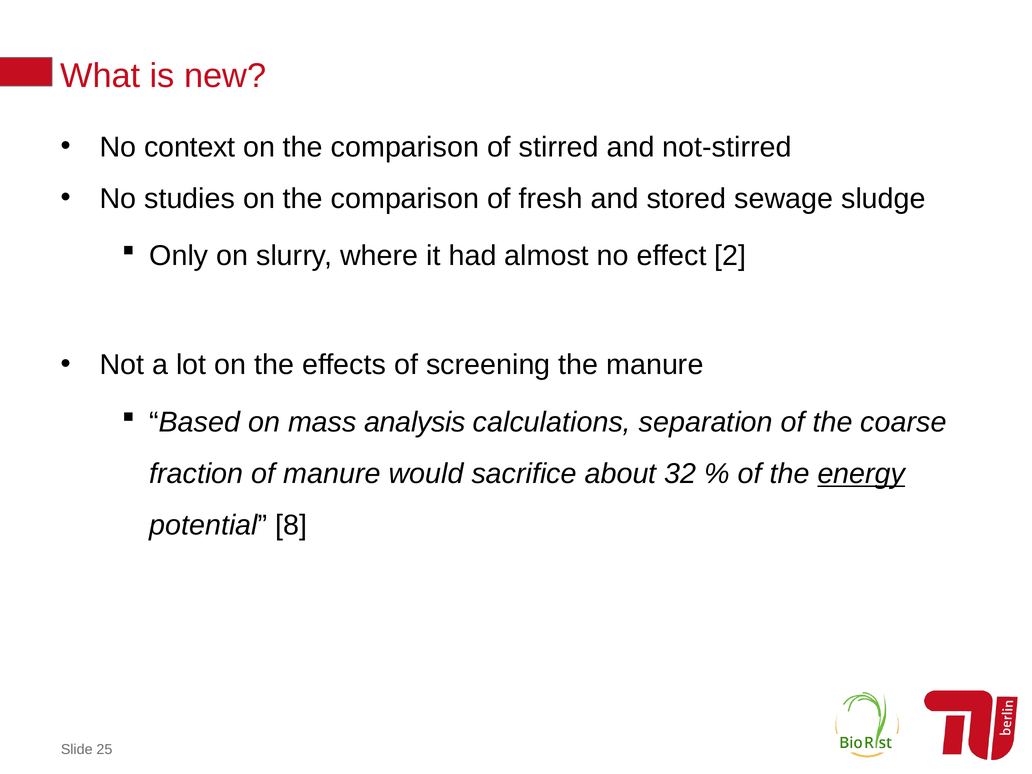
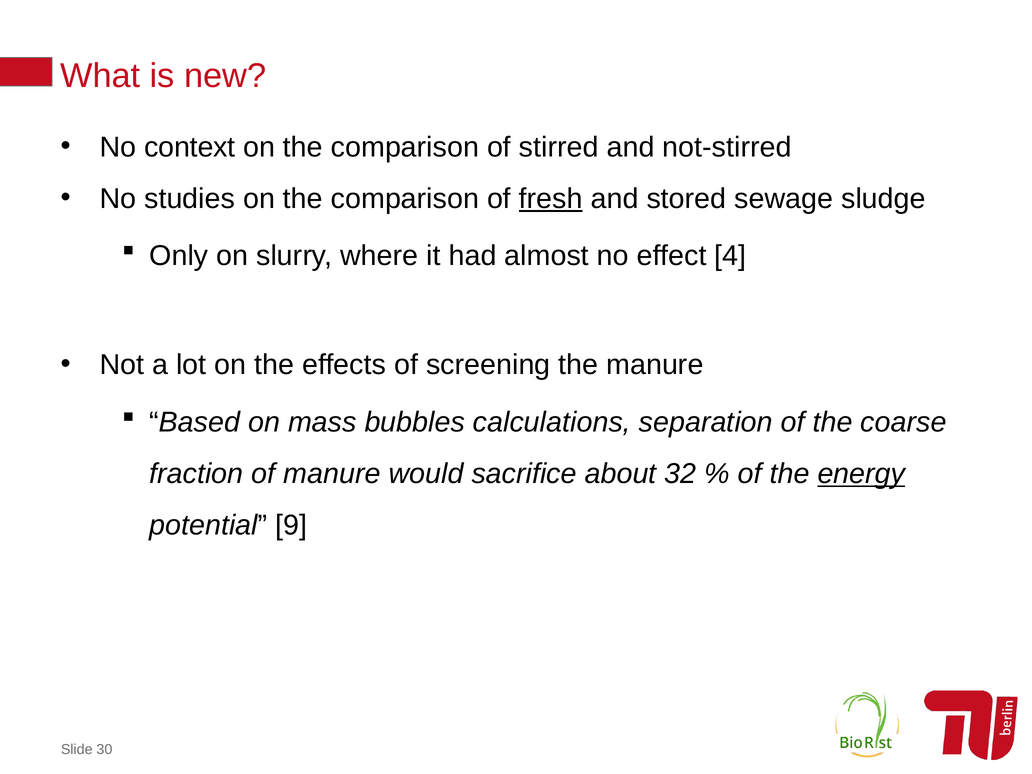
fresh underline: none -> present (551, 199)
2: 2 -> 4 (730, 256)
analysis: analysis -> bubbles (415, 422)
8: 8 -> 9 (291, 525)
25: 25 -> 30 (104, 750)
